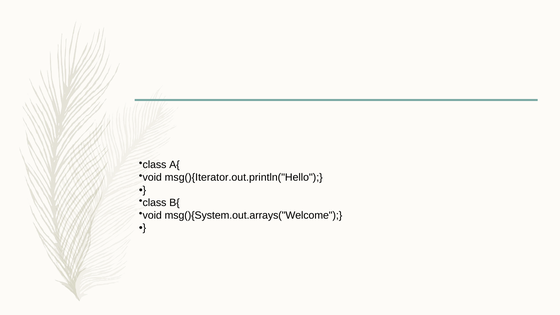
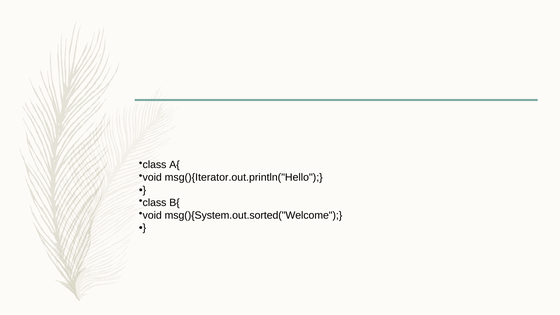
msg(){System.out.arrays("Welcome: msg(){System.out.arrays("Welcome -> msg(){System.out.sorted("Welcome (253, 215)
